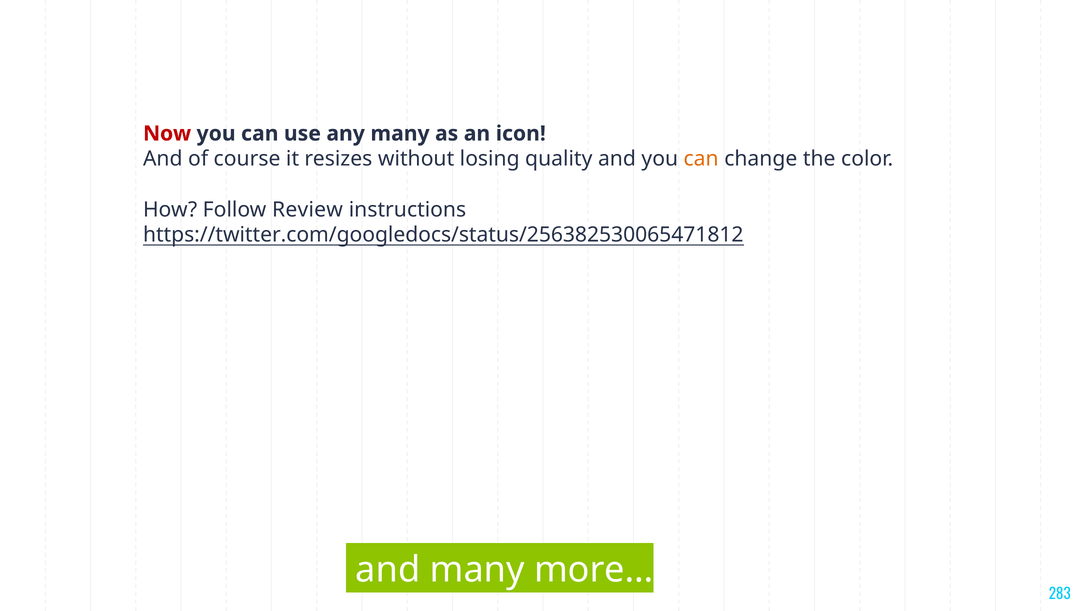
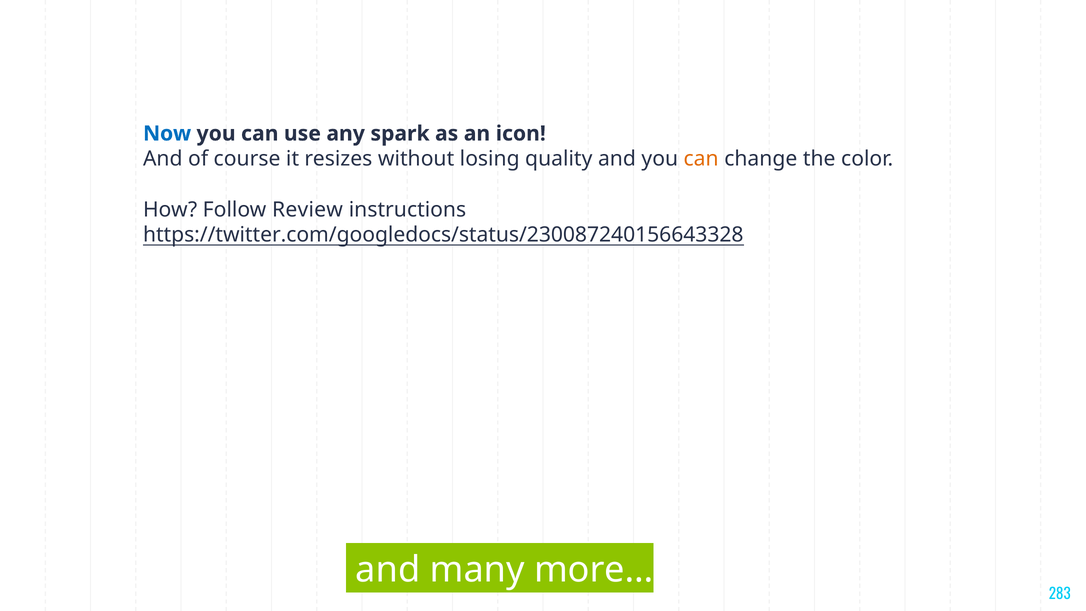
Now colour: red -> blue (167, 134)
any many: many -> spark (400, 134)
https://twitter.com/googledocs/status/256382530065471812: https://twitter.com/googledocs/status/256382530065471812 -> https://twitter.com/googledocs/status/230087240156643328 (443, 235)
